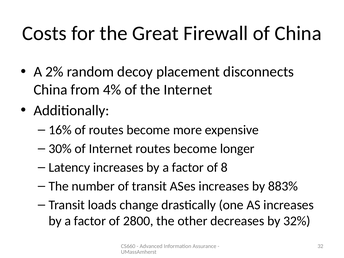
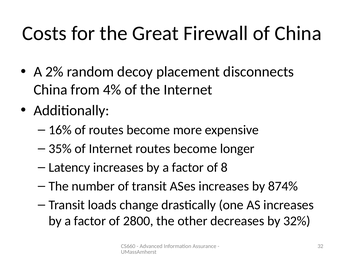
30%: 30% -> 35% (60, 149)
883%: 883% -> 874% (283, 186)
